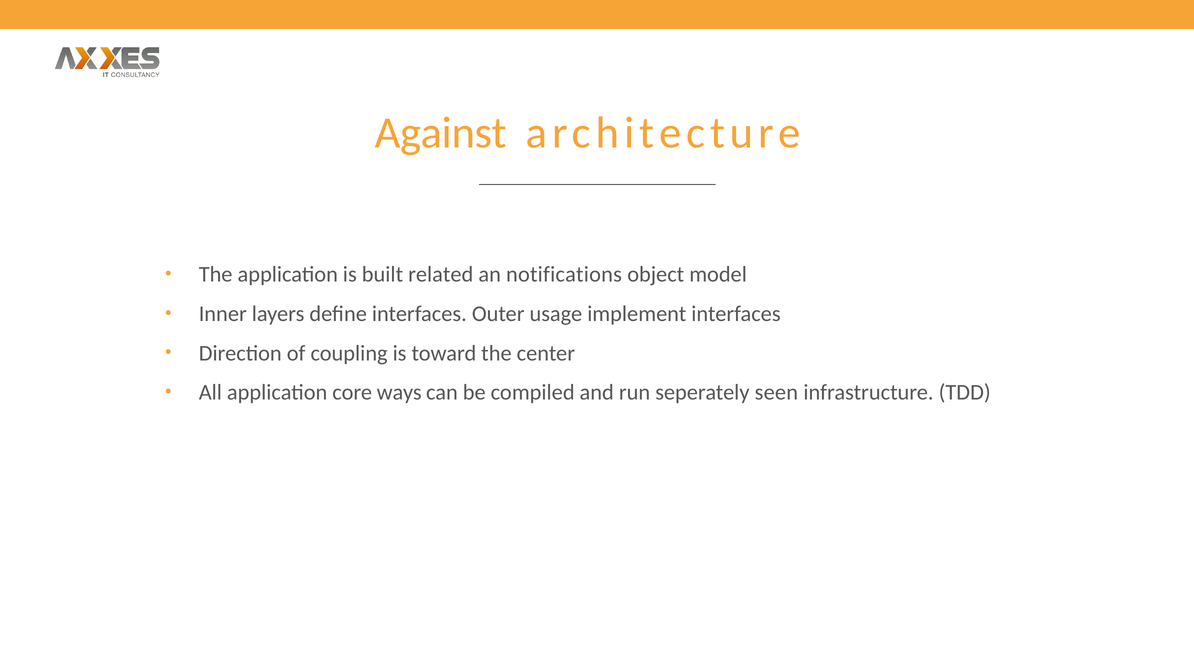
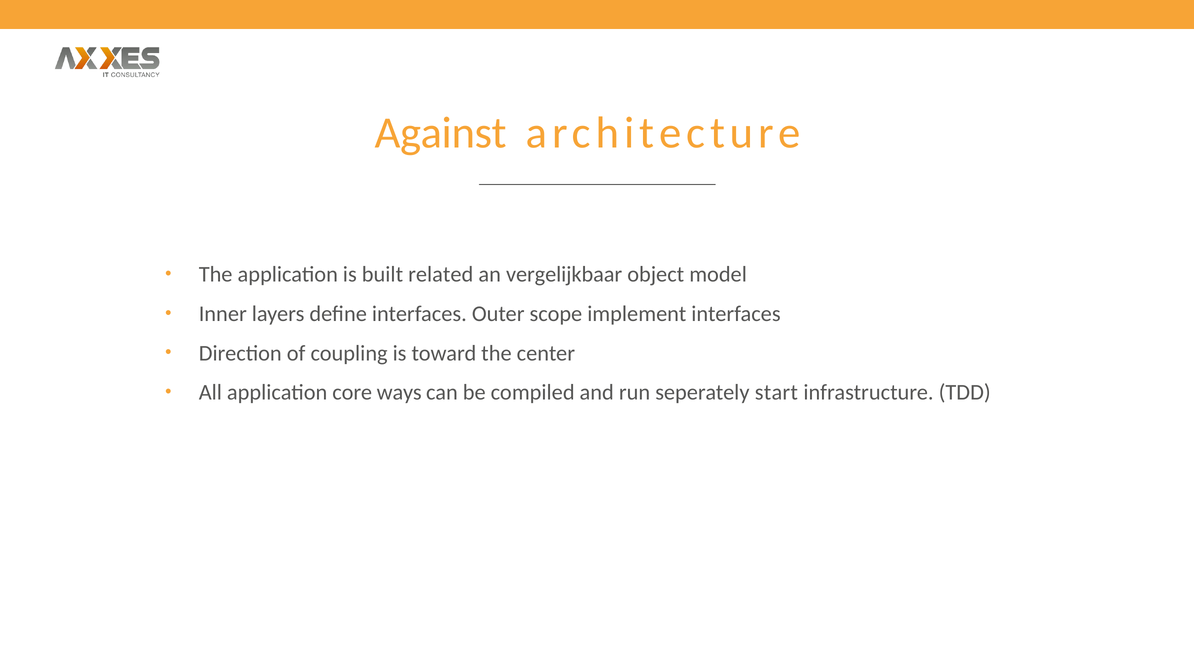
notifications: notifications -> vergelijkbaar (564, 274)
usage: usage -> scope (556, 314)
seen: seen -> start (776, 392)
